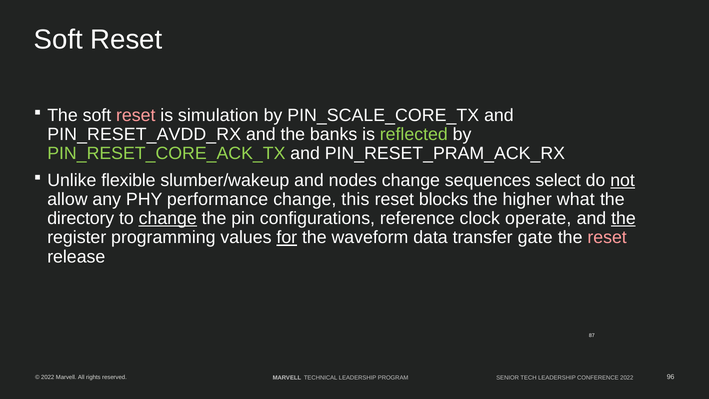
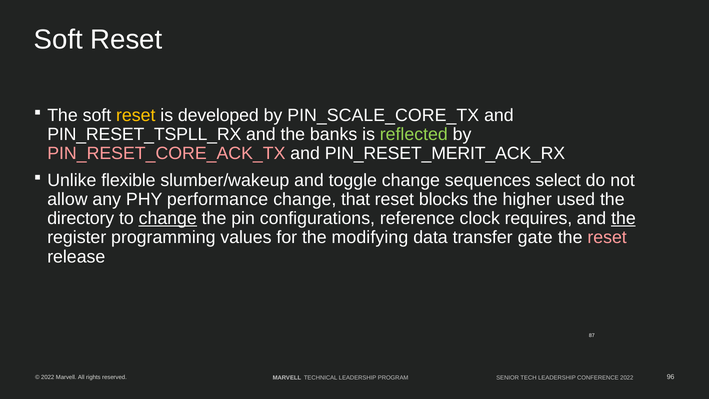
reset colour: pink -> yellow (136, 115)
simulation: simulation -> developed (218, 115)
PIN_RESET_AVDD_RX: PIN_RESET_AVDD_RX -> PIN_RESET_TSPLL_RX (144, 134)
PIN_RESET_CORE_ACK_TX colour: light green -> pink (166, 154)
PIN_RESET_PRAM_ACK_RX: PIN_RESET_PRAM_ACK_RX -> PIN_RESET_MERIT_ACK_RX (445, 154)
nodes: nodes -> toggle (353, 180)
not underline: present -> none (623, 180)
this: this -> that (356, 199)
what: what -> used (576, 199)
operate: operate -> requires (538, 218)
for underline: present -> none (287, 238)
waveform: waveform -> modifying (370, 238)
